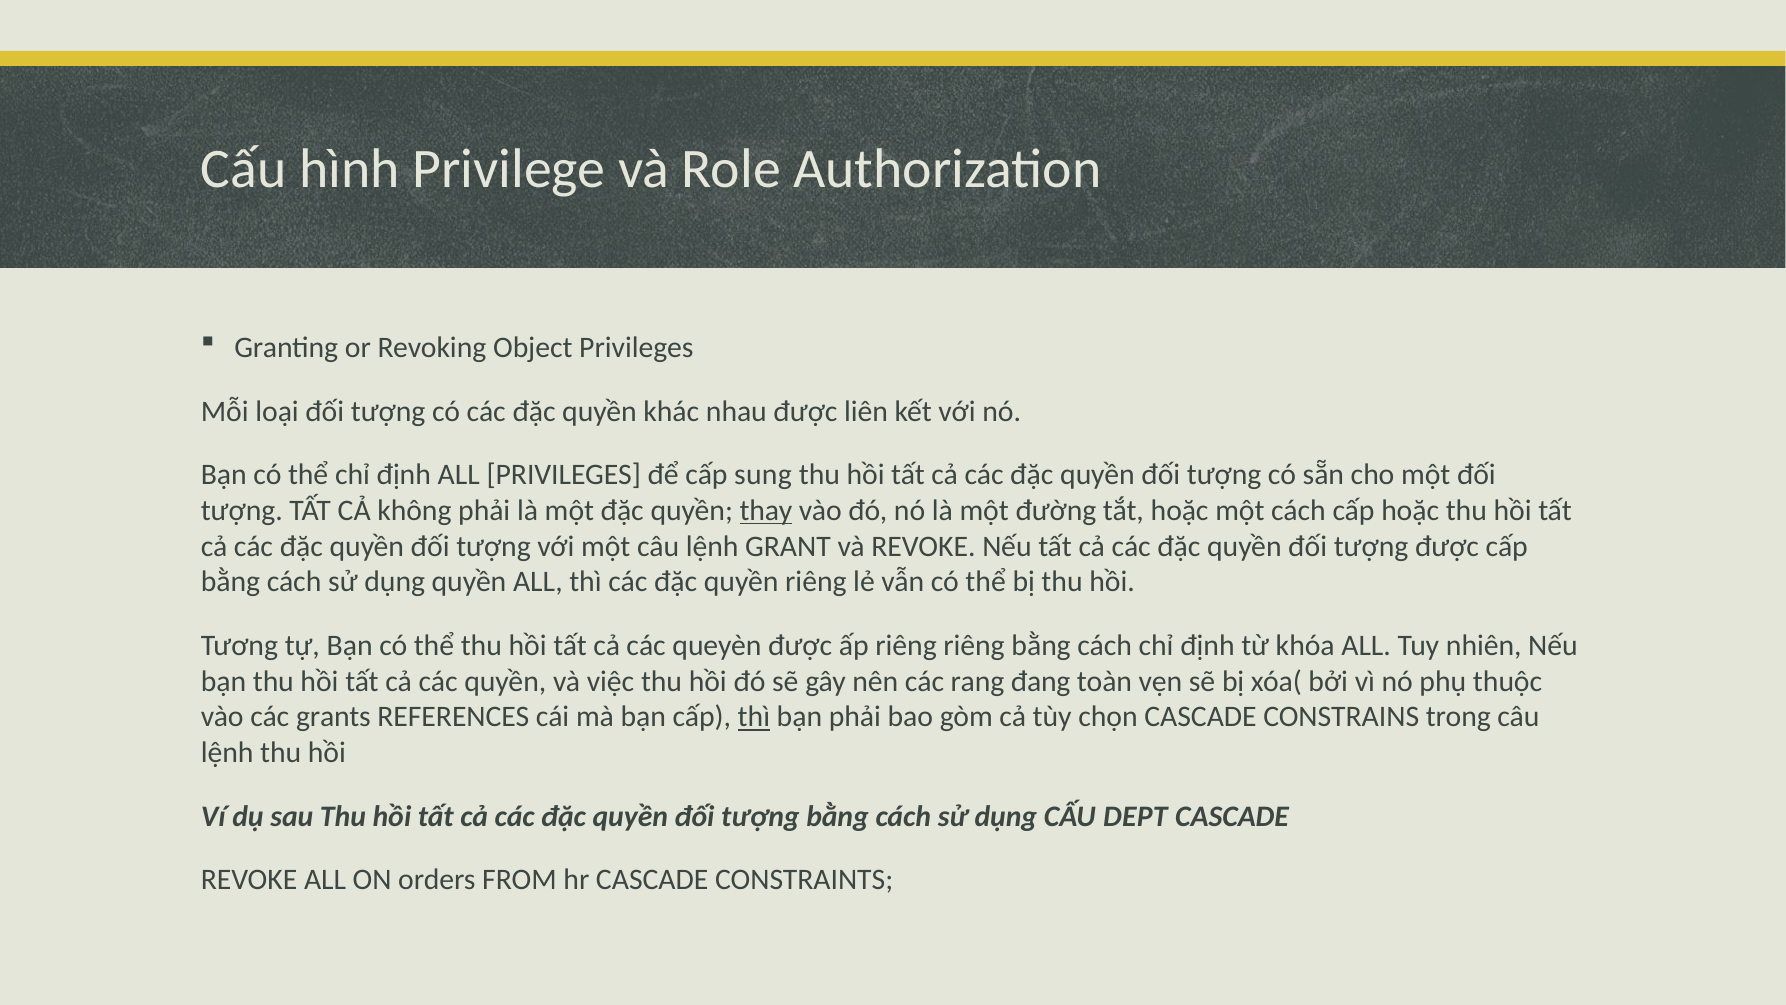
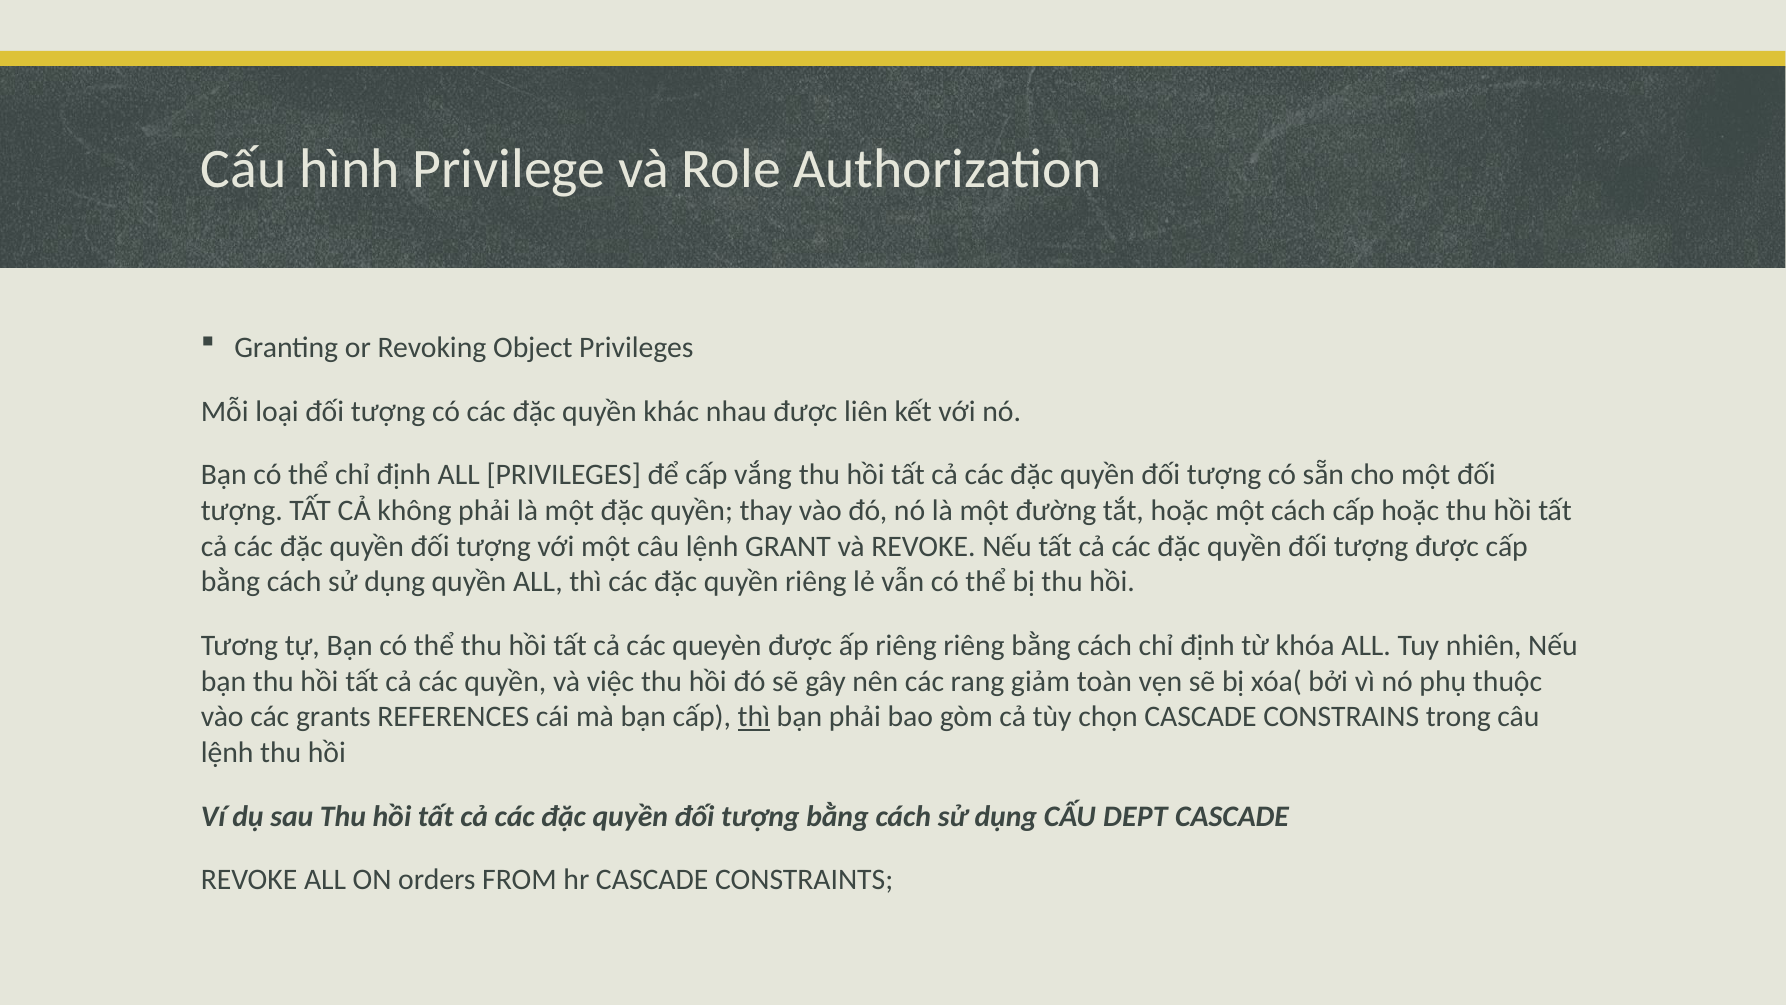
sung: sung -> vắng (763, 475)
thay underline: present -> none (766, 510)
đang: đang -> giảm (1040, 681)
